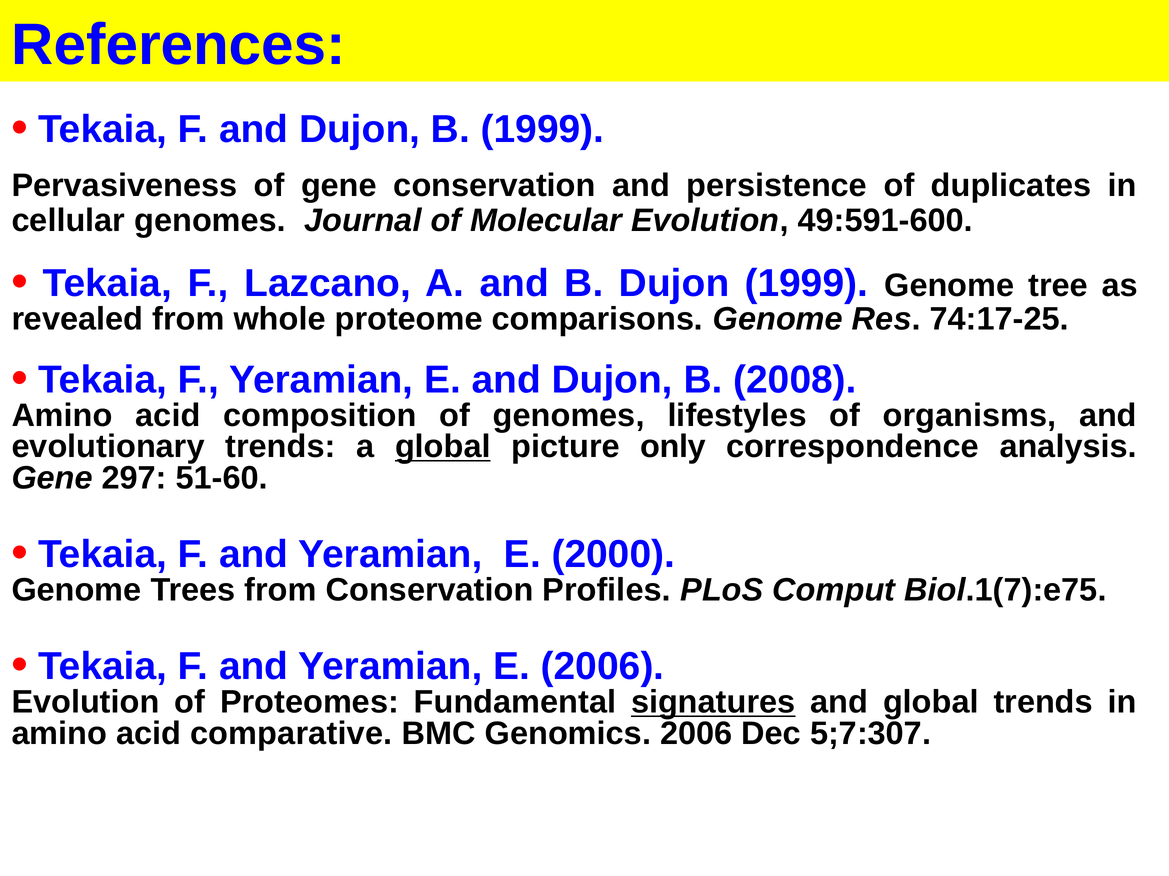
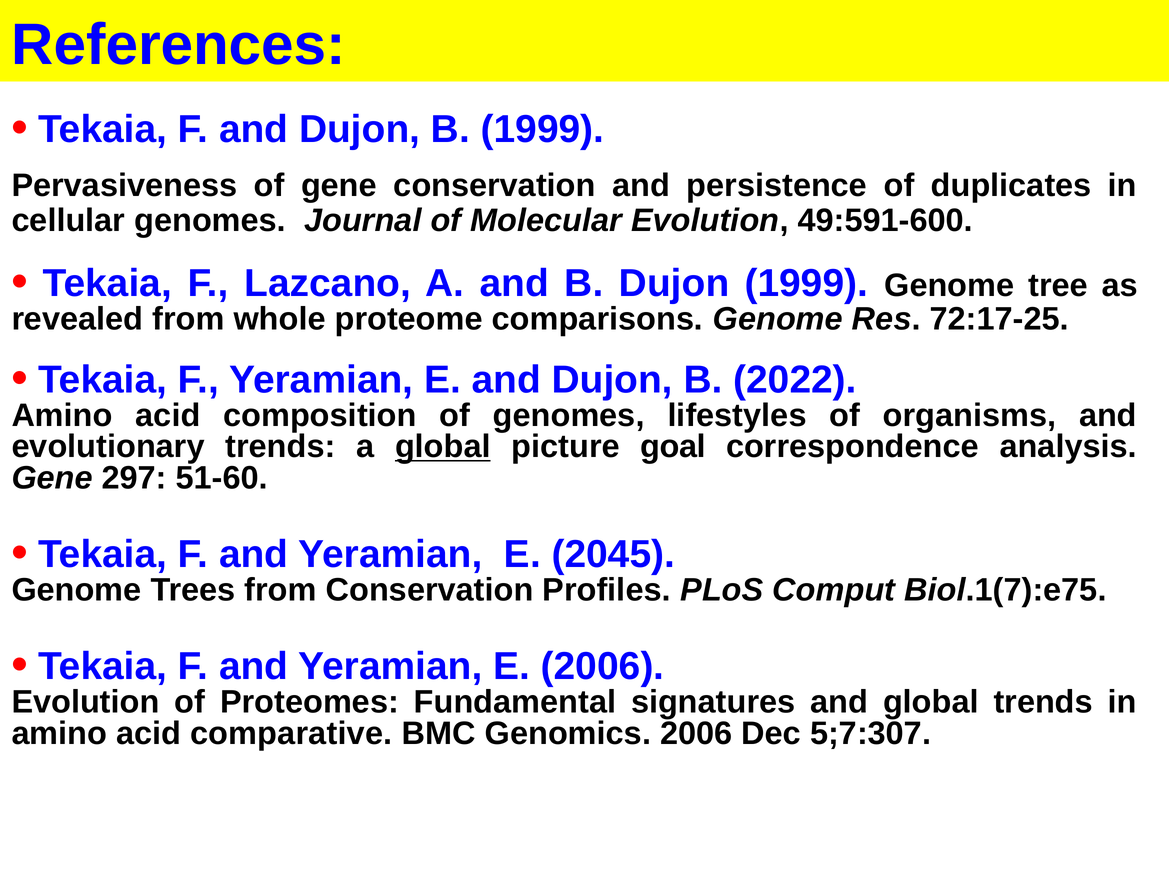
74:17-25: 74:17-25 -> 72:17-25 (999, 319)
2008: 2008 -> 2022 (795, 380)
only: only -> goal (673, 447)
2000: 2000 -> 2045 (613, 555)
signatures underline: present -> none (713, 703)
